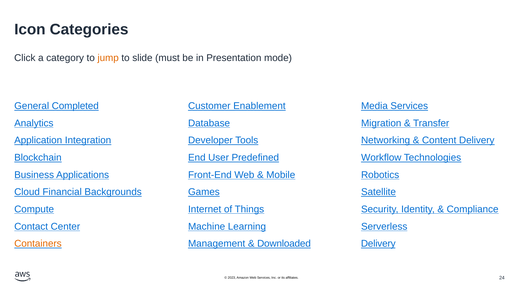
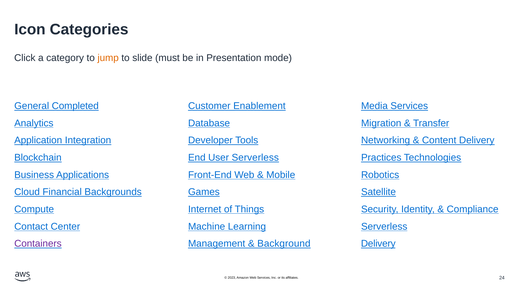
User Predefined: Predefined -> Serverless (255, 158)
Workflow: Workflow -> Practices (381, 158)
Containers colour: orange -> purple (38, 244)
Downloaded: Downloaded -> Background (284, 244)
